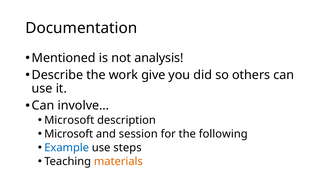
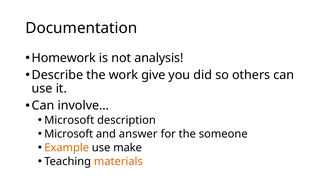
Mentioned: Mentioned -> Homework (64, 58)
session: session -> answer (138, 134)
following: following -> someone (223, 134)
Example colour: blue -> orange (67, 148)
steps: steps -> make (128, 148)
